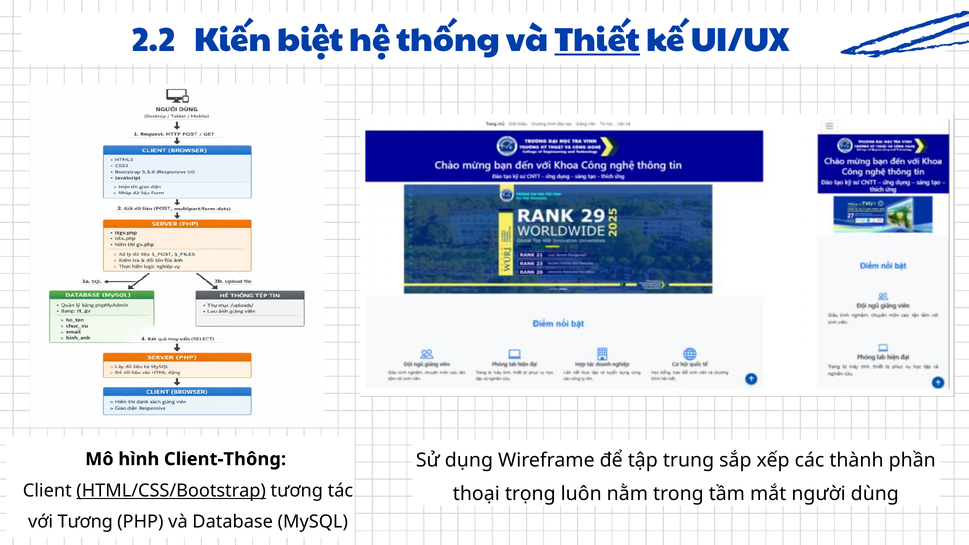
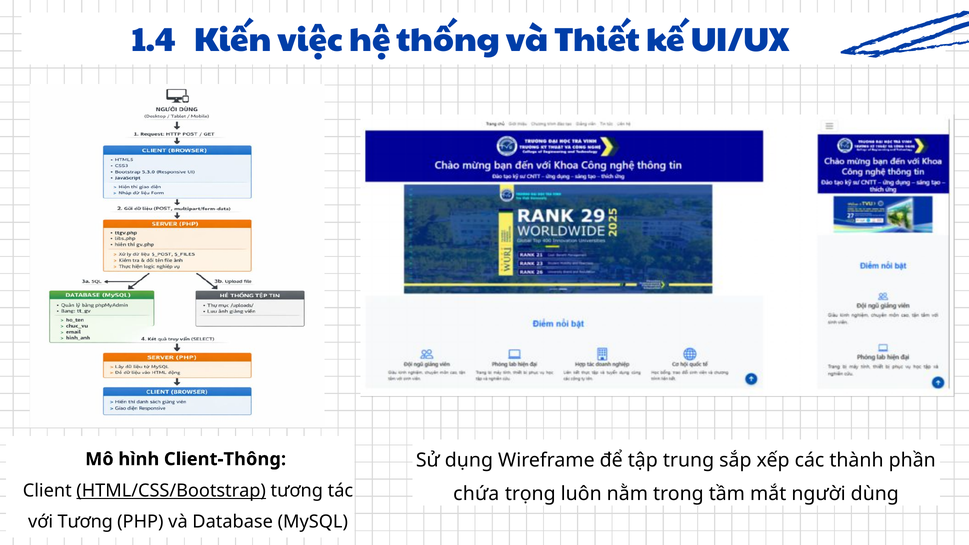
2.2: 2.2 -> 1.4 (154, 40)
biệt: biệt -> việc (310, 40)
Thiết underline: present -> none (597, 40)
thoại: thoại -> chứa (476, 494)
